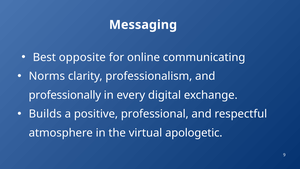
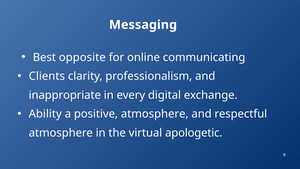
Norms: Norms -> Clients (47, 76)
professionally: professionally -> inappropriate (65, 95)
Builds: Builds -> Ability (45, 114)
positive professional: professional -> atmosphere (155, 114)
